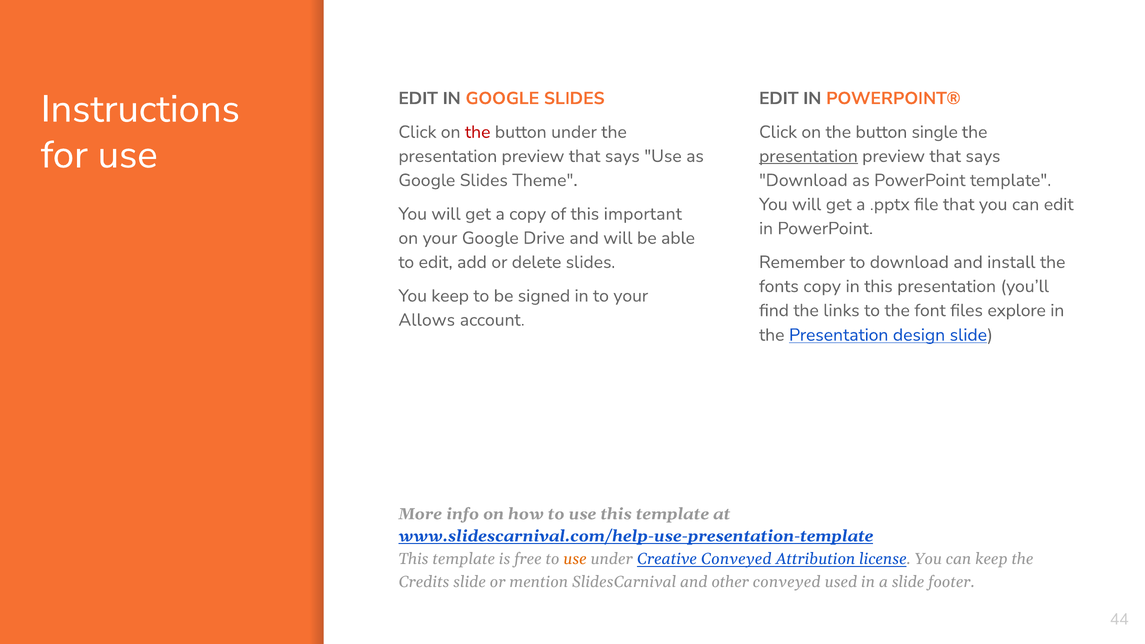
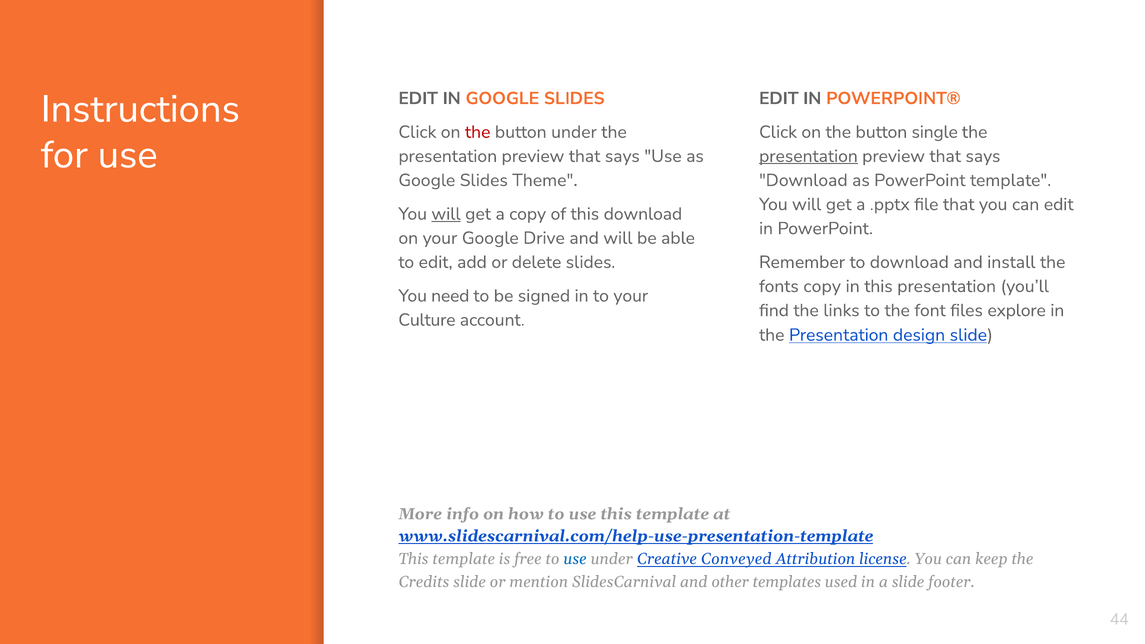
will underline: none -> present (446, 214)
this important: important -> download (643, 214)
You keep: keep -> need (450, 296)
Allows: Allows -> Culture (427, 320)
use colour: orange -> blue (575, 559)
other conveyed: conveyed -> templates (787, 582)
